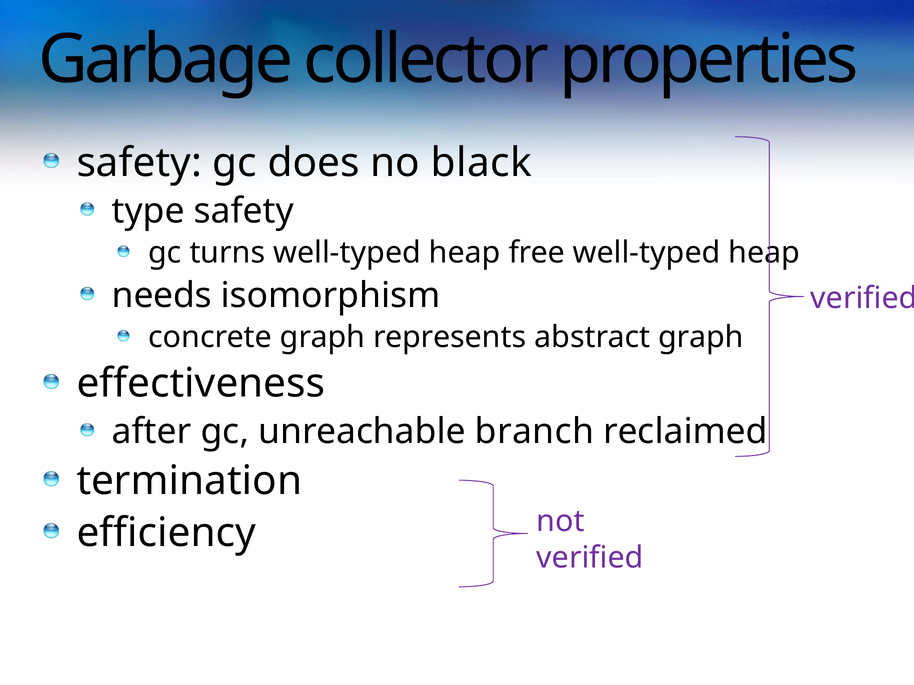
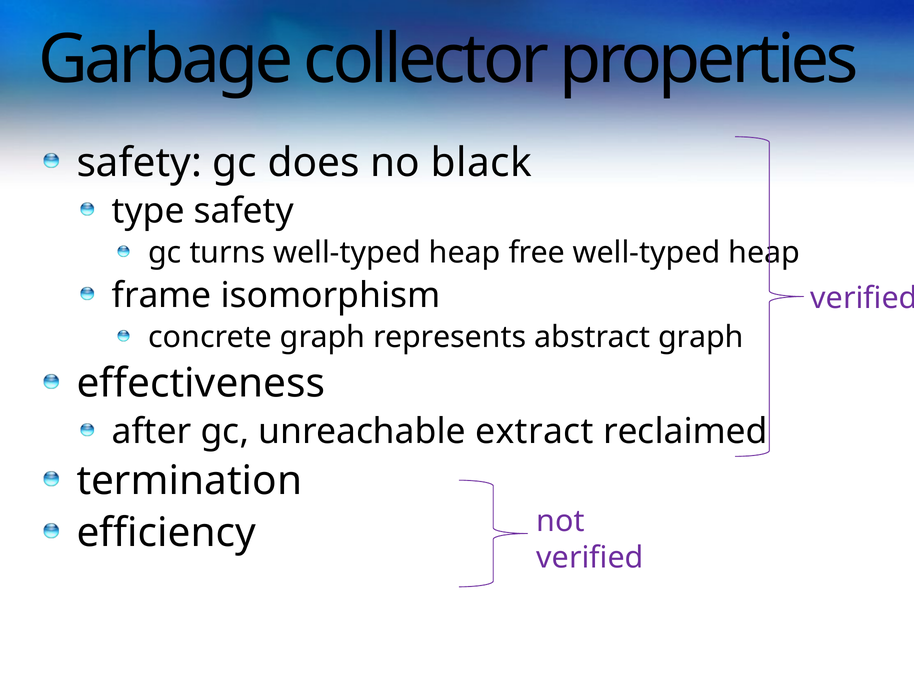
needs: needs -> frame (162, 296)
branch: branch -> extract (534, 432)
